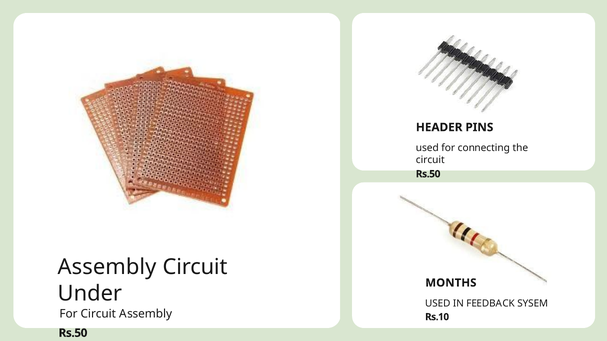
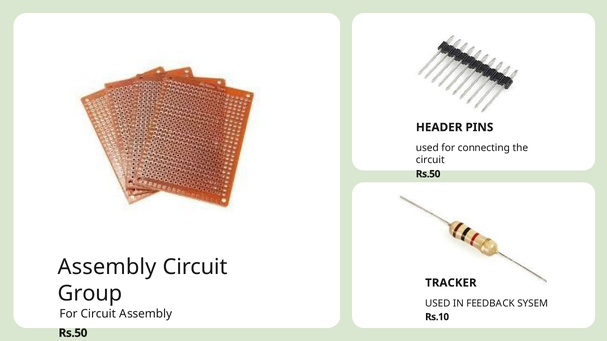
MONTHS: MONTHS -> TRACKER (451, 283)
Under: Under -> Group (90, 294)
